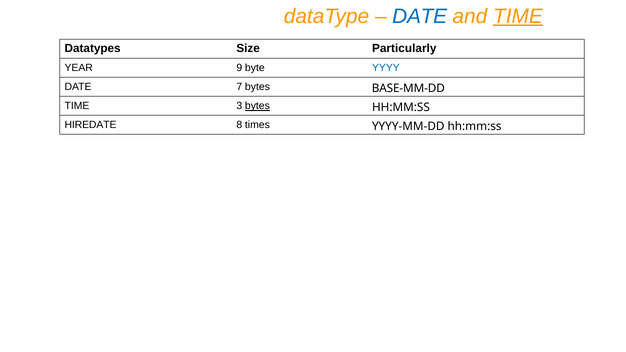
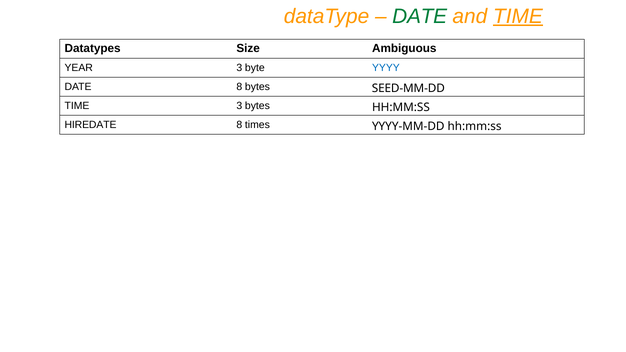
DATE colour: blue -> green (420, 16)
Particularly: Particularly -> Ambiguous (404, 48)
YEAR 9: 9 -> 3 (239, 68)
DATE 7: 7 -> 8 (239, 87)
BASE-MM-DD: BASE-MM-DD -> SEED-MM-DD (408, 88)
bytes underline: present -> none (257, 106)
